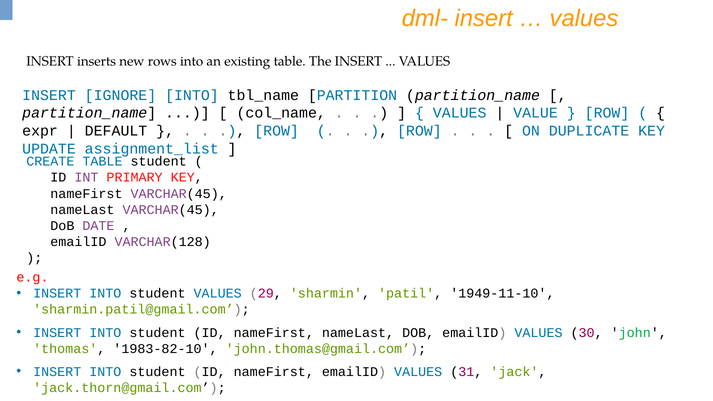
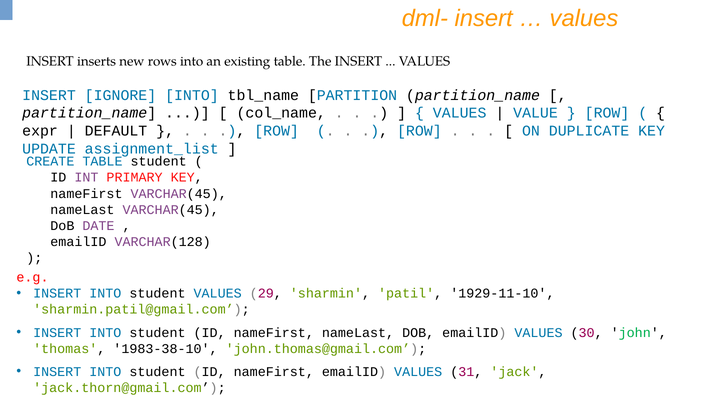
1949-11-10: 1949-11-10 -> 1929-11-10 (502, 293)
1983-82-10: 1983-82-10 -> 1983-38-10 (166, 349)
